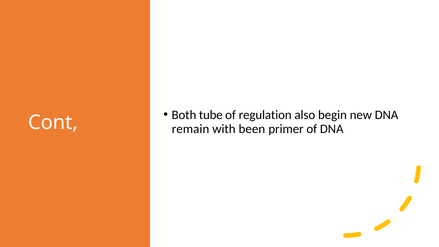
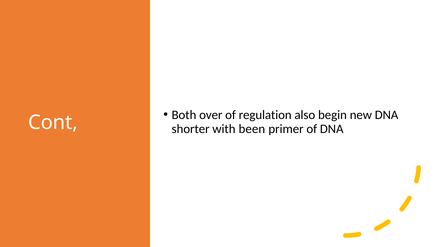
tube: tube -> over (211, 115)
remain: remain -> shorter (191, 129)
